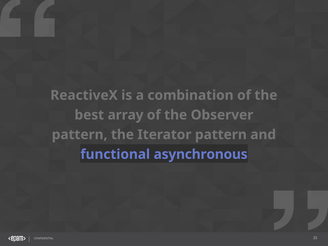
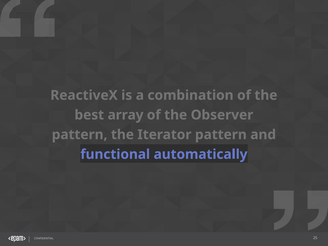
asynchronous: asynchronous -> automatically (201, 154)
